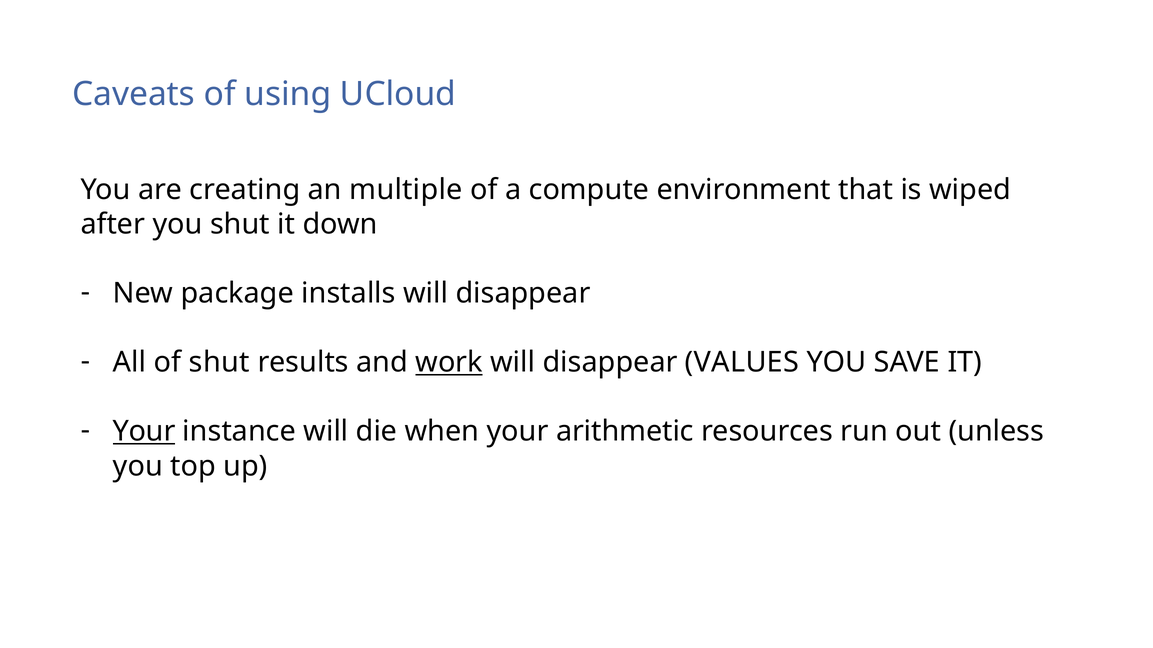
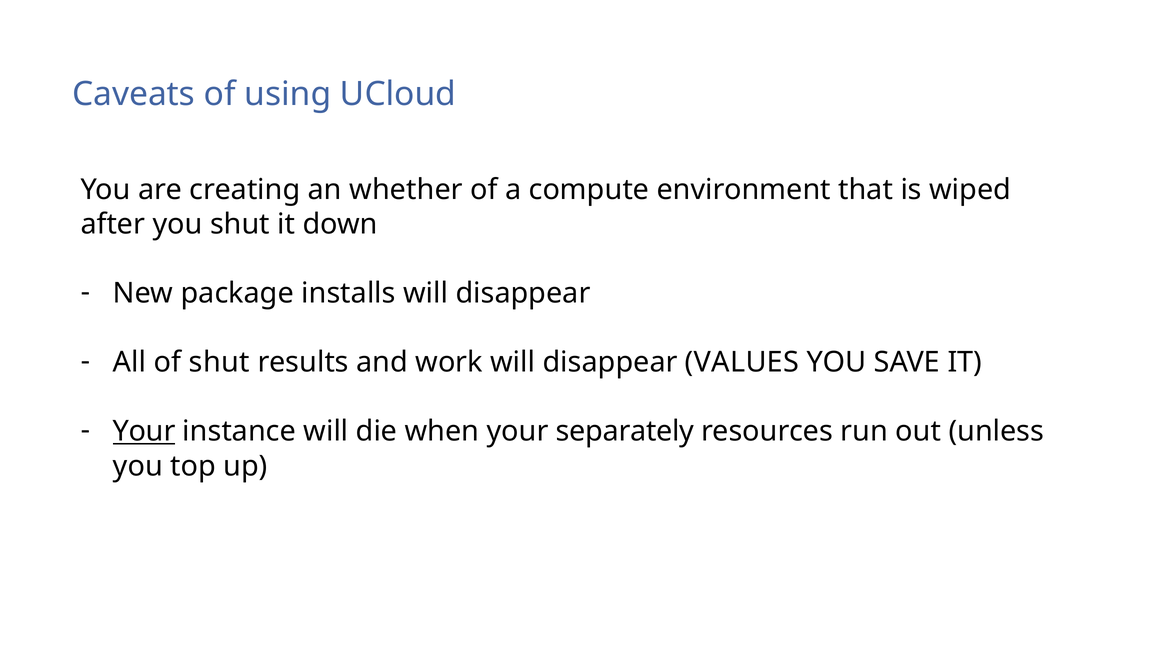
multiple: multiple -> whether (406, 190)
work underline: present -> none (449, 363)
arithmetic: arithmetic -> separately (625, 432)
